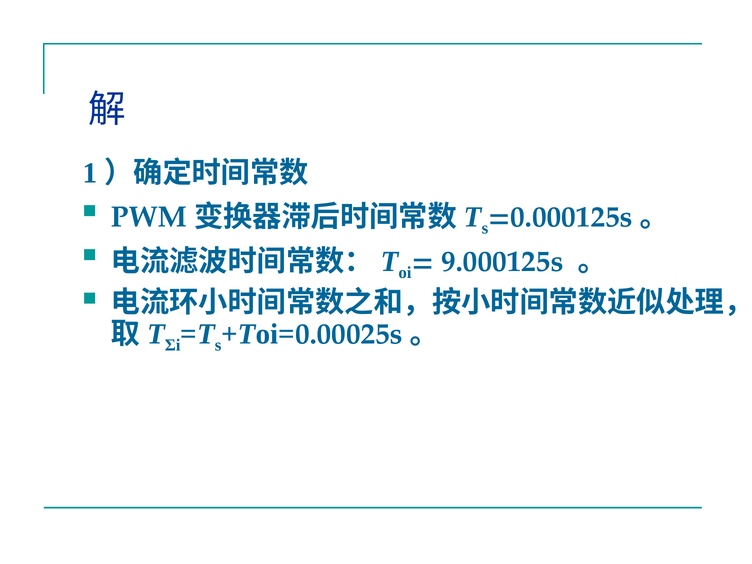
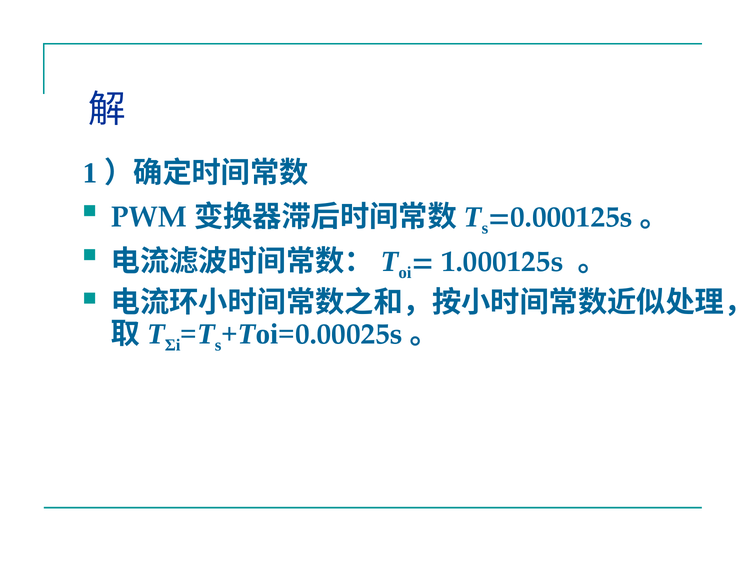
9.000125s: 9.000125s -> 1.000125s (502, 261)
